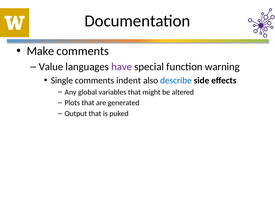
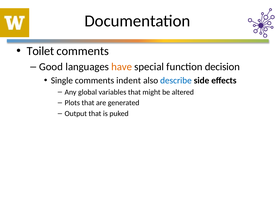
Make: Make -> Toilet (40, 51)
Value: Value -> Good (51, 67)
have colour: purple -> orange (122, 67)
warning: warning -> decision (222, 67)
